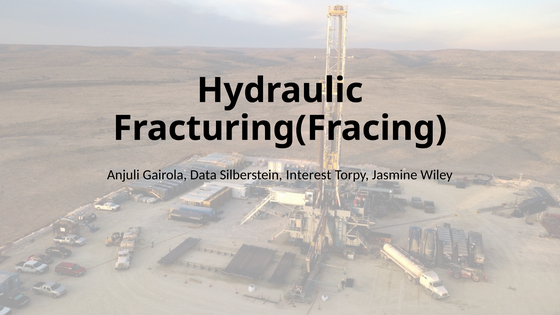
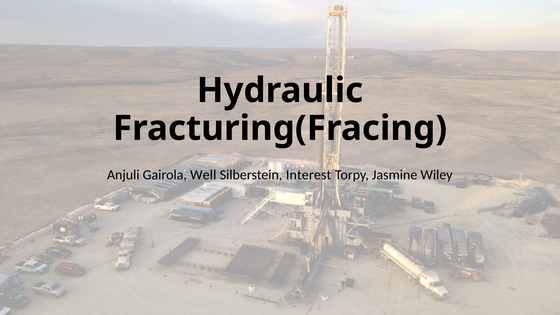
Data: Data -> Well (203, 175)
